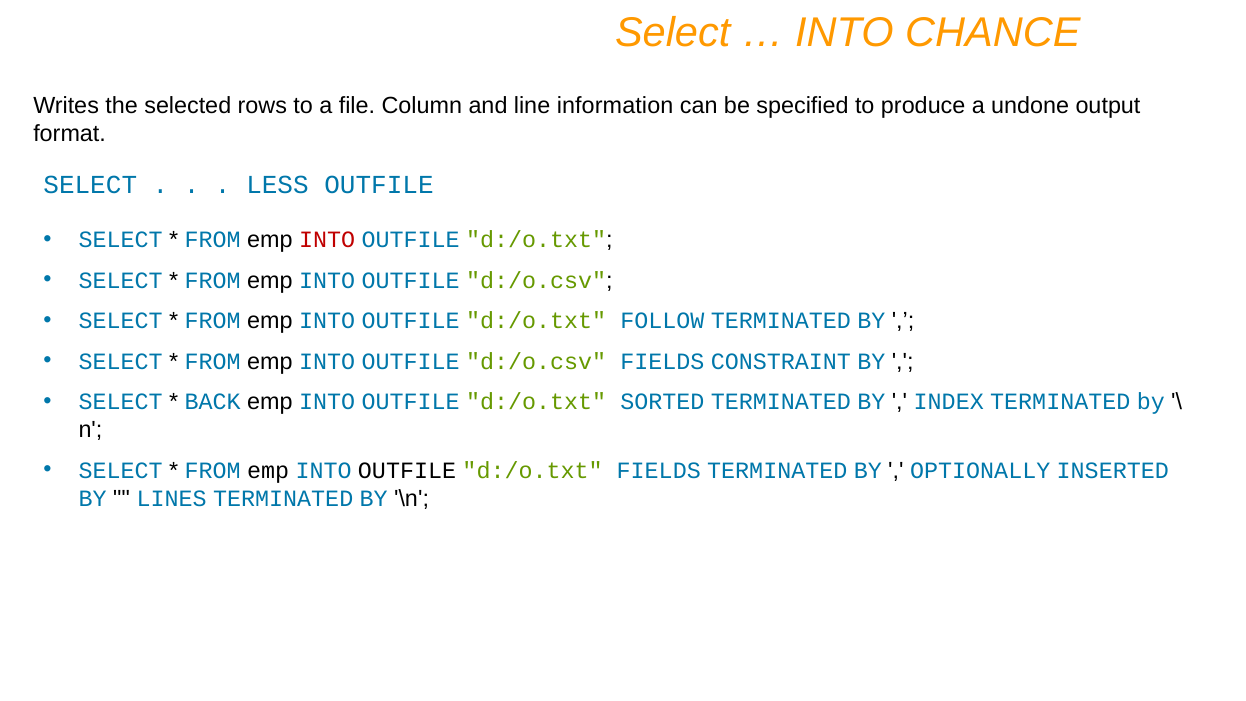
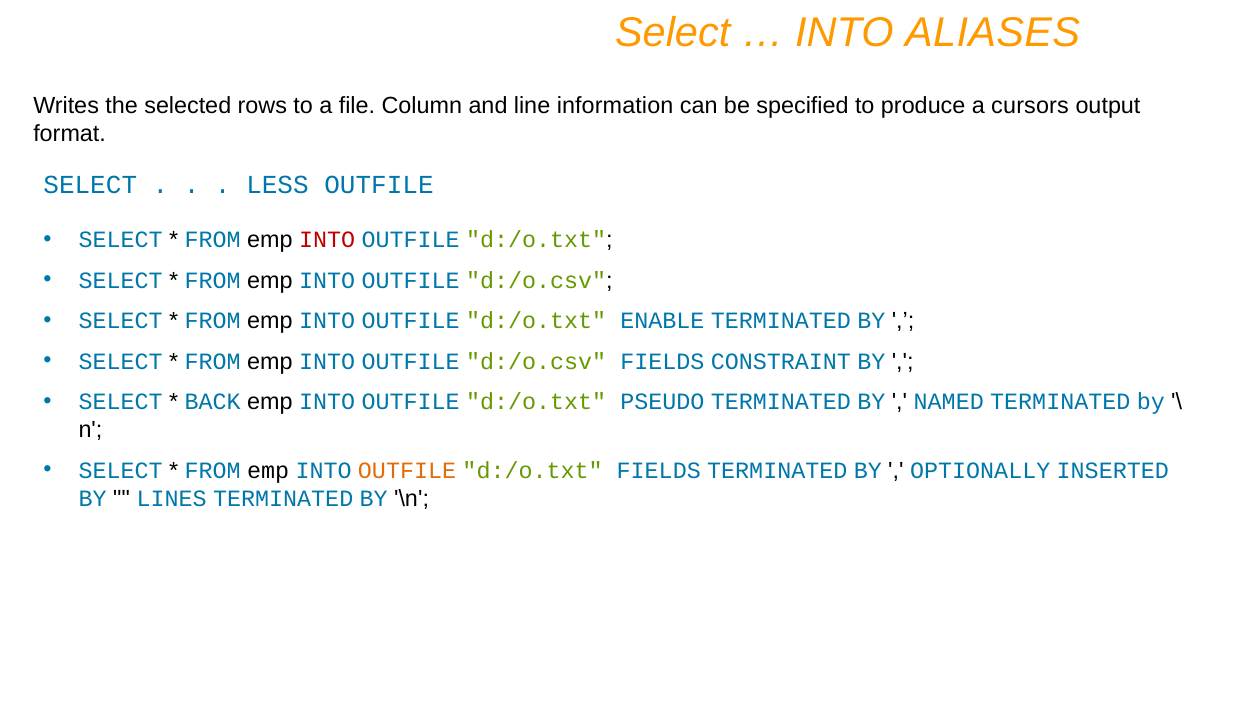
CHANCE: CHANCE -> ALIASES (993, 32)
undone: undone -> cursors (1030, 106)
FOLLOW: FOLLOW -> ENABLE (662, 321)
SORTED: SORTED -> PSEUDO (662, 402)
INDEX: INDEX -> NAMED (949, 402)
OUTFILE colour: black -> orange (407, 470)
